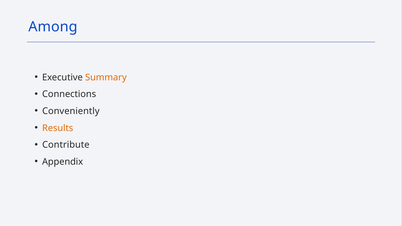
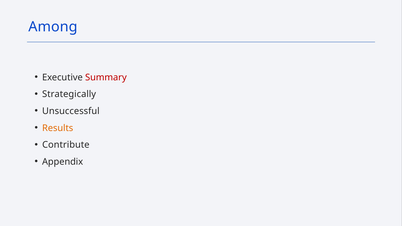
Summary colour: orange -> red (106, 77)
Connections: Connections -> Strategically (69, 94)
Conveniently: Conveniently -> Unsuccessful (71, 111)
